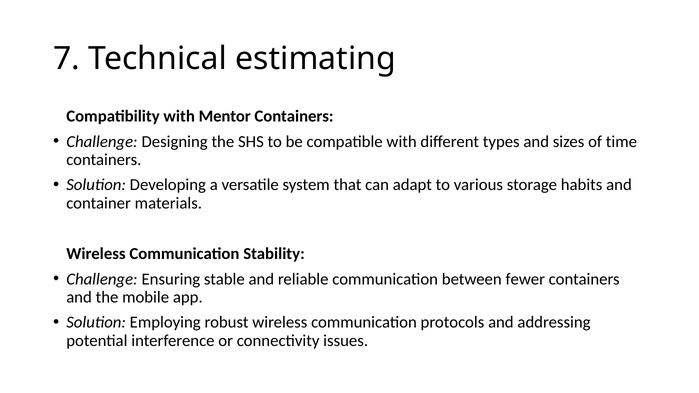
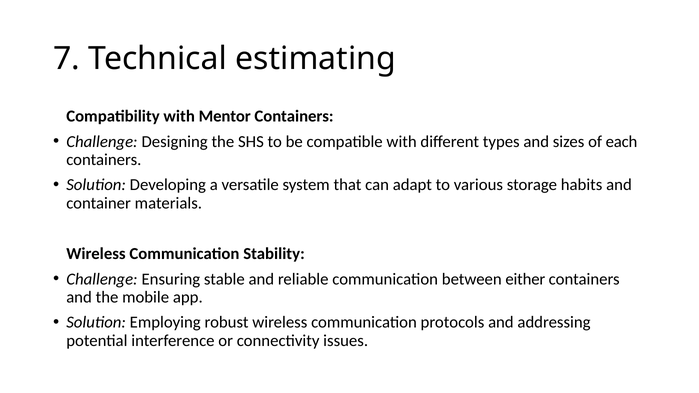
time: time -> each (622, 142)
fewer: fewer -> either (525, 279)
